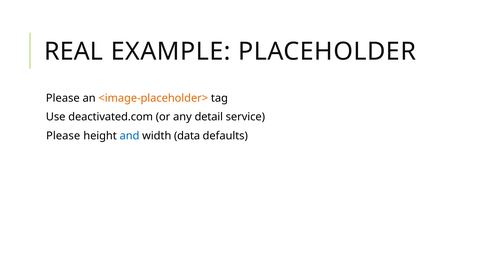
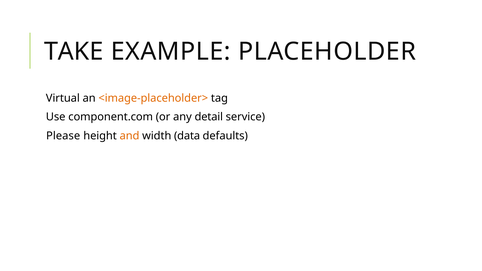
REAL: REAL -> TAKE (74, 52)
Please: Please -> Virtual (63, 98)
deactivated.com: deactivated.com -> component.com (111, 117)
and colour: blue -> orange (130, 136)
